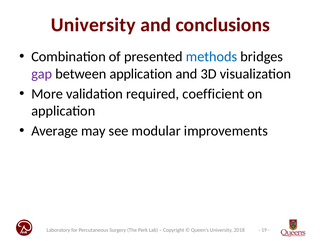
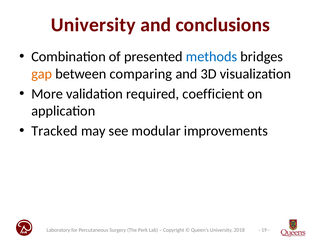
gap colour: purple -> orange (42, 74)
between application: application -> comparing (141, 74)
Average: Average -> Tracked (55, 131)
